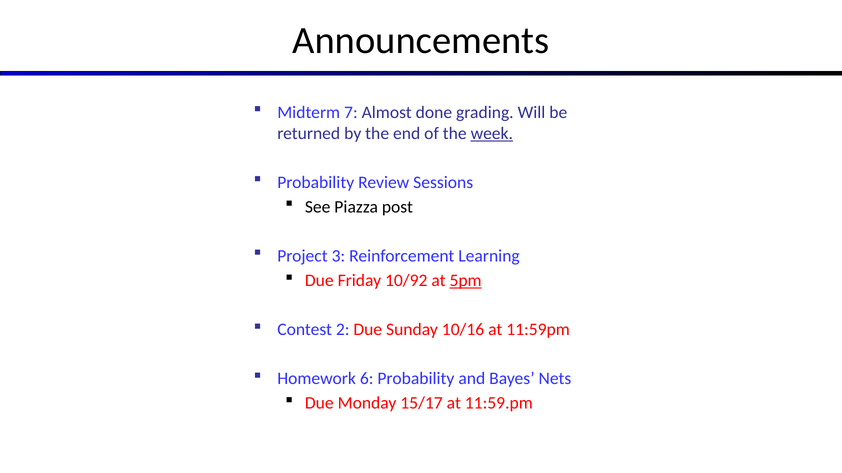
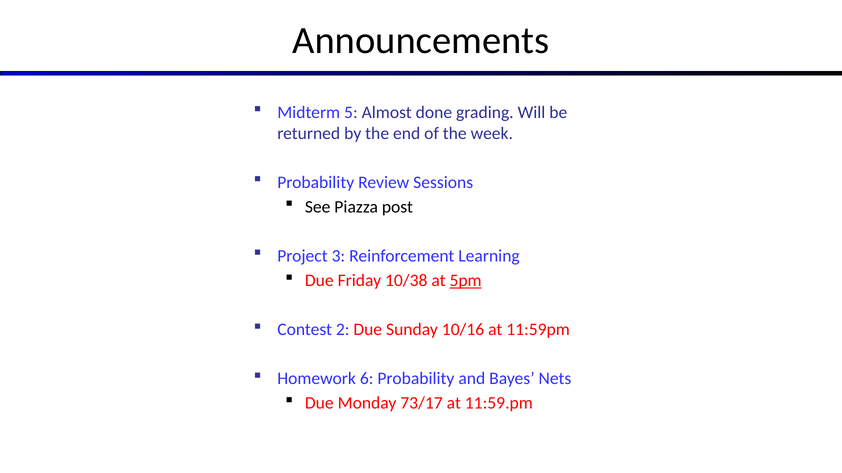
7: 7 -> 5 (351, 112)
week underline: present -> none (492, 134)
10/92: 10/92 -> 10/38 (406, 281)
15/17: 15/17 -> 73/17 (422, 404)
